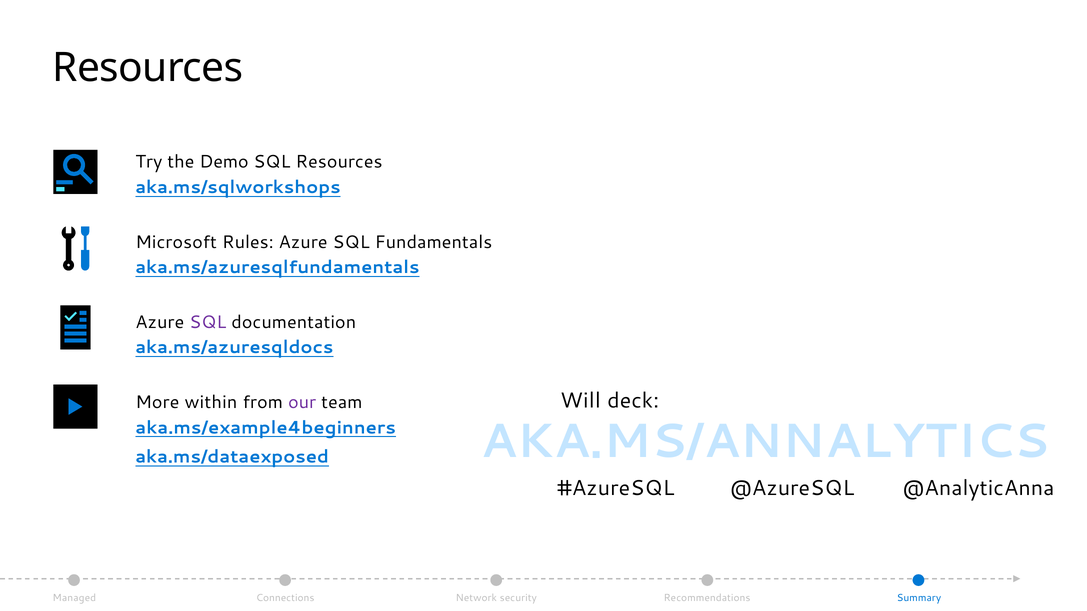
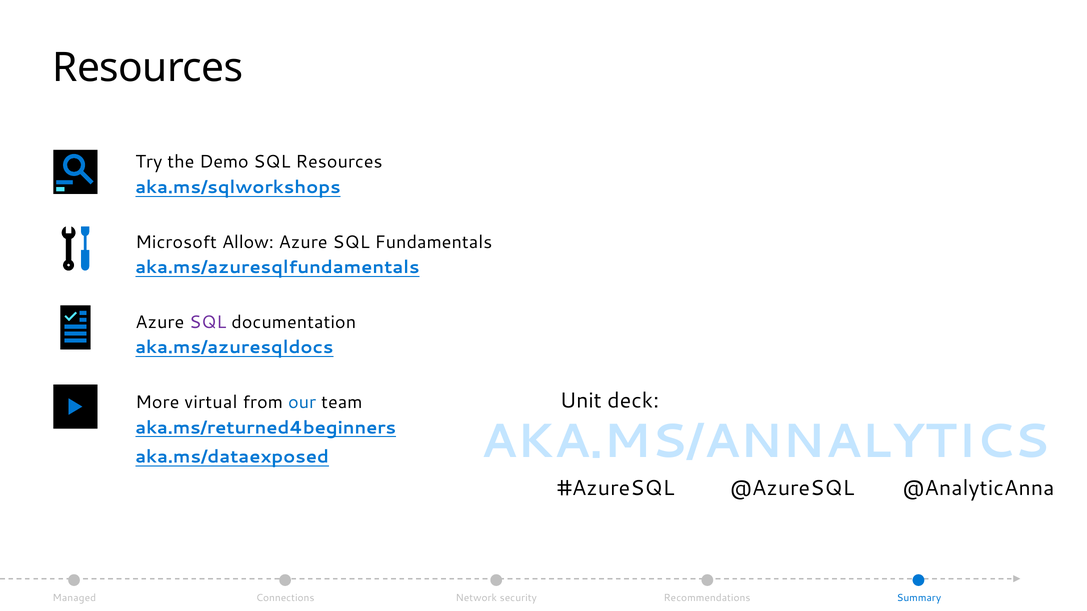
Rules: Rules -> Allow (248, 242)
Will: Will -> Unit (581, 401)
within: within -> virtual (211, 403)
our colour: purple -> blue (302, 403)
aka.ms/example4beginners: aka.ms/example4beginners -> aka.ms/returned4beginners (266, 428)
